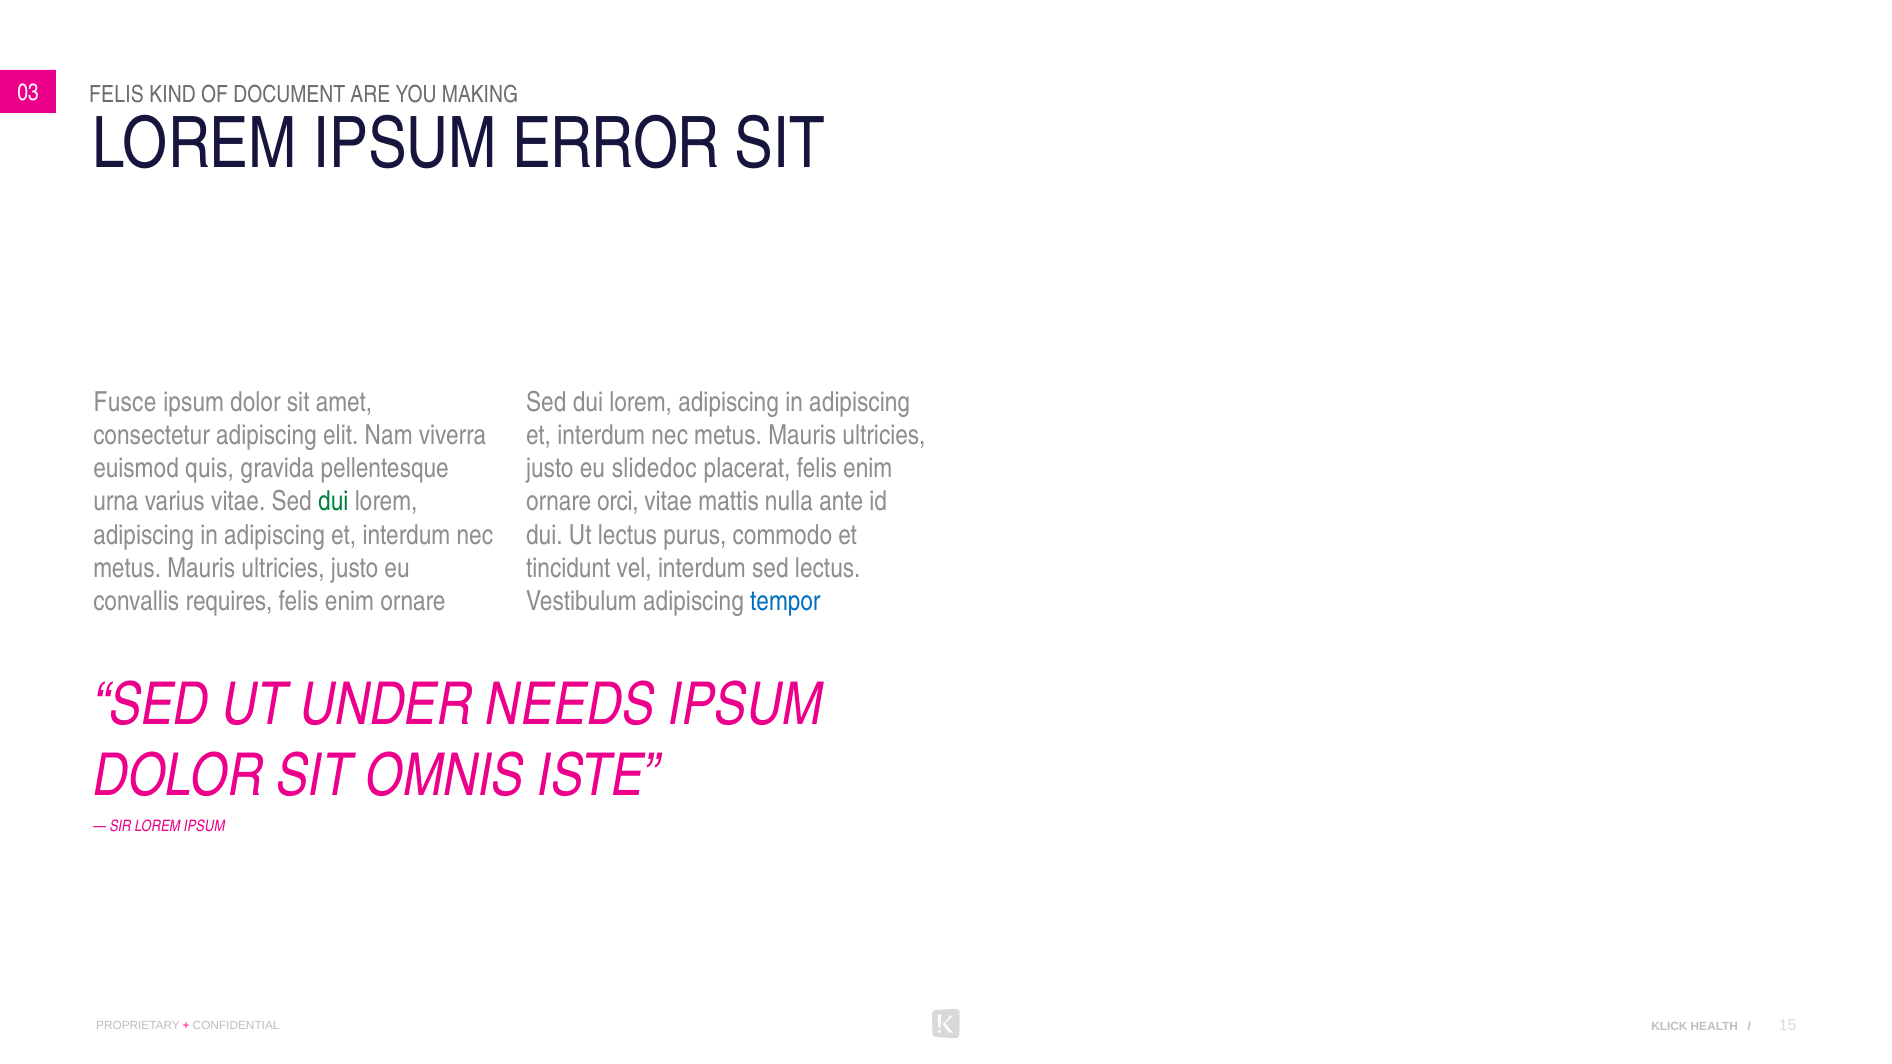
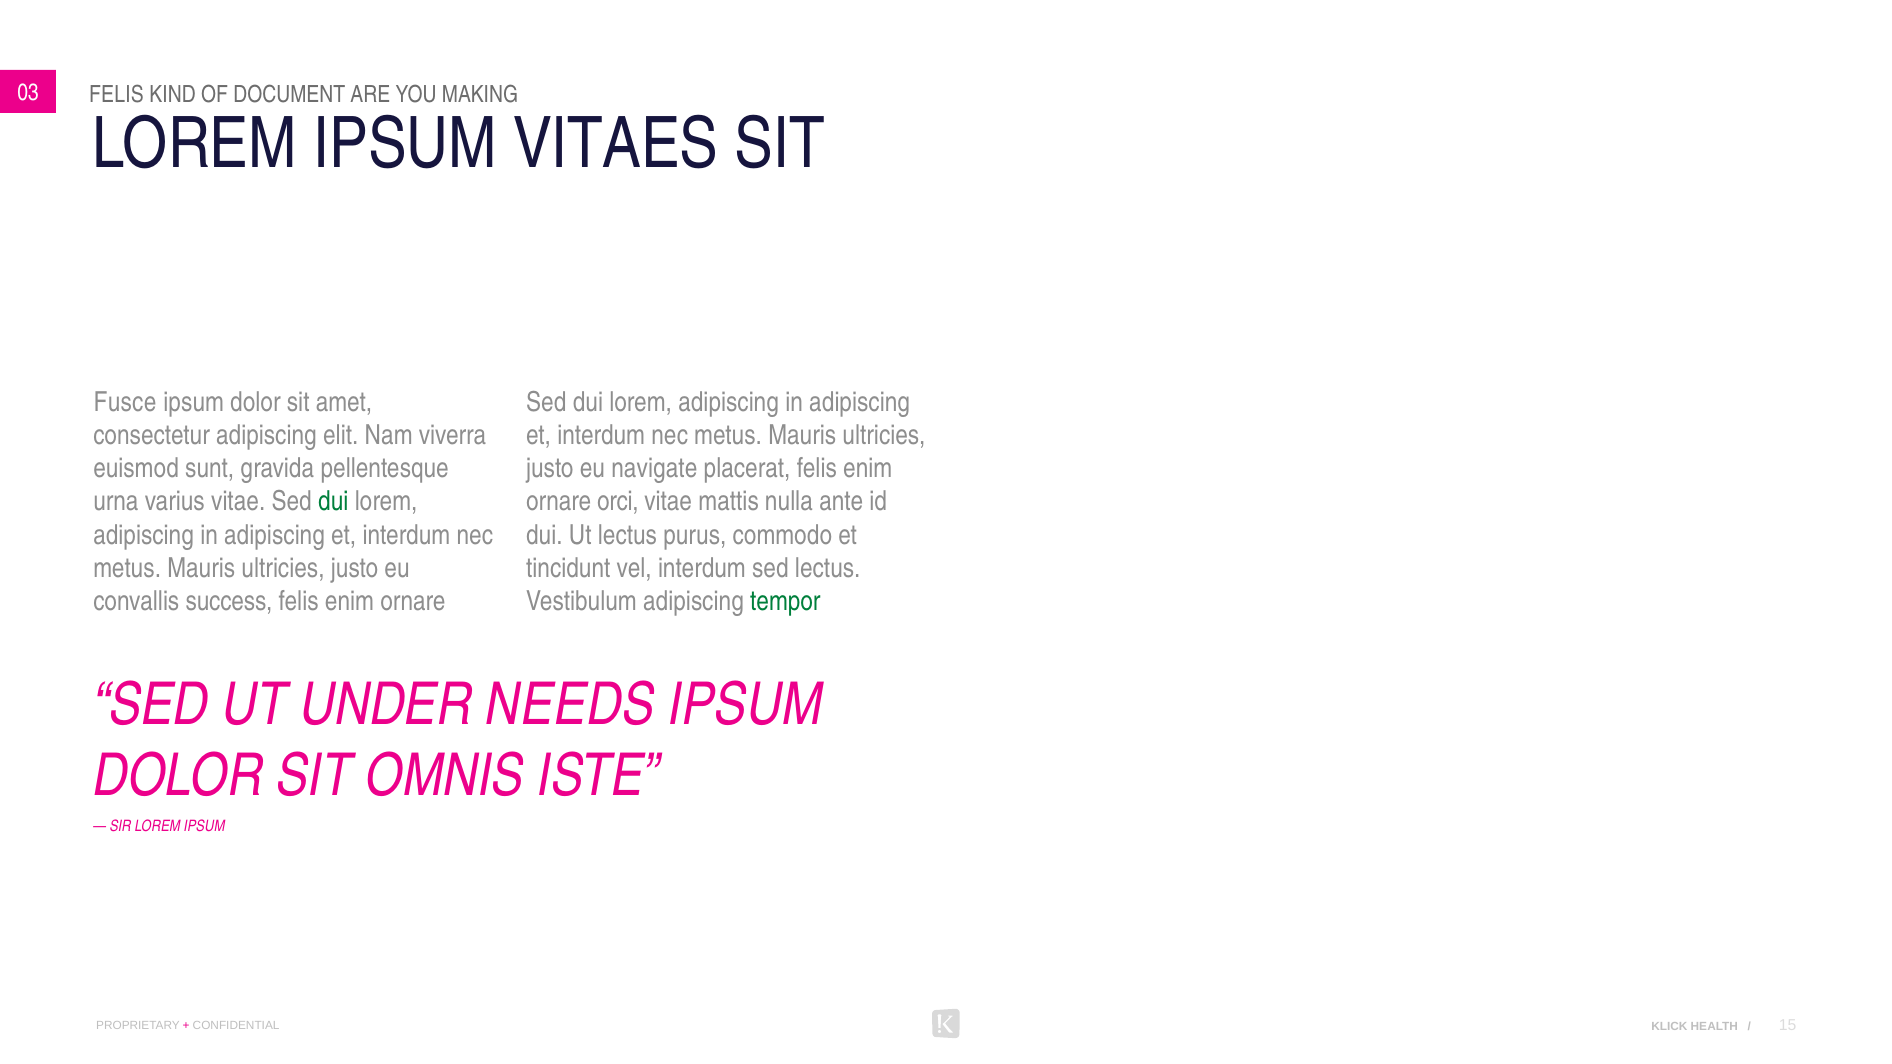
ERROR: ERROR -> VITAES (616, 144)
quis: quis -> sunt (210, 469)
slidedoc: slidedoc -> navigate (654, 469)
requires: requires -> success (229, 601)
tempor colour: blue -> green (785, 601)
